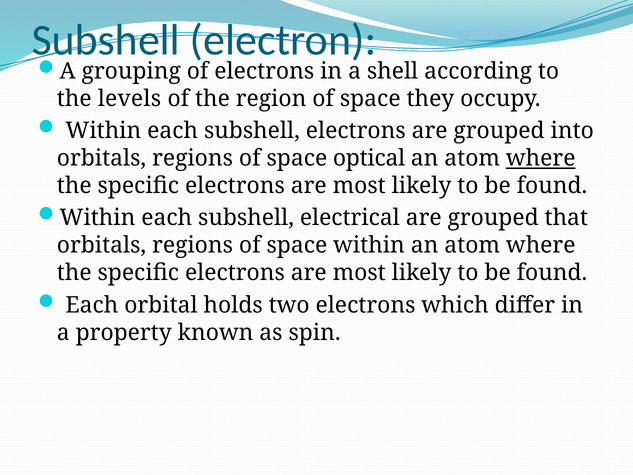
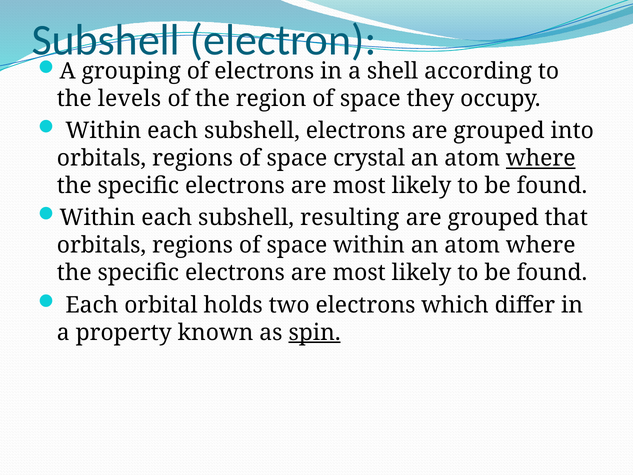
optical: optical -> crystal (369, 158)
electrical: electrical -> resulting (350, 218)
spin underline: none -> present (315, 332)
